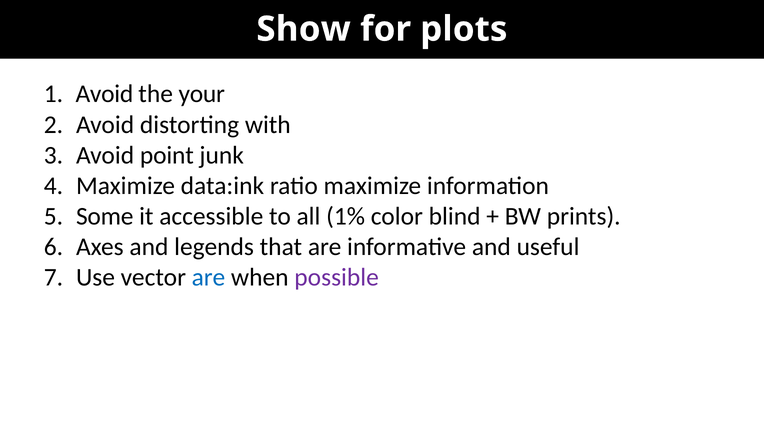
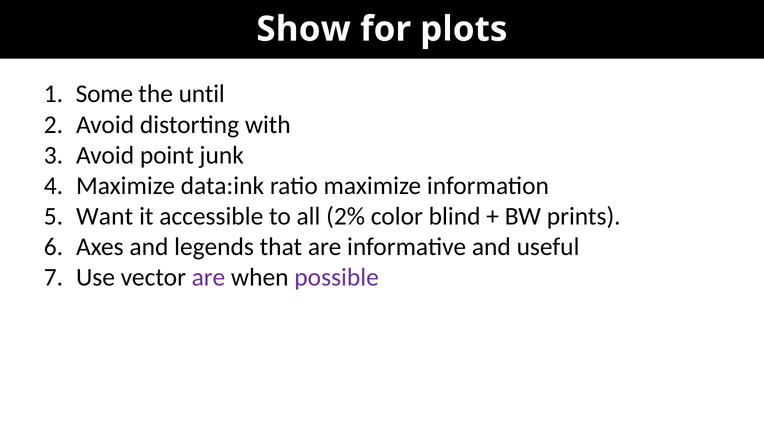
Avoid: Avoid -> Some (104, 94)
your: your -> until (202, 94)
Some: Some -> Want (105, 216)
1%: 1% -> 2% (346, 216)
are colour: blue -> purple (208, 277)
